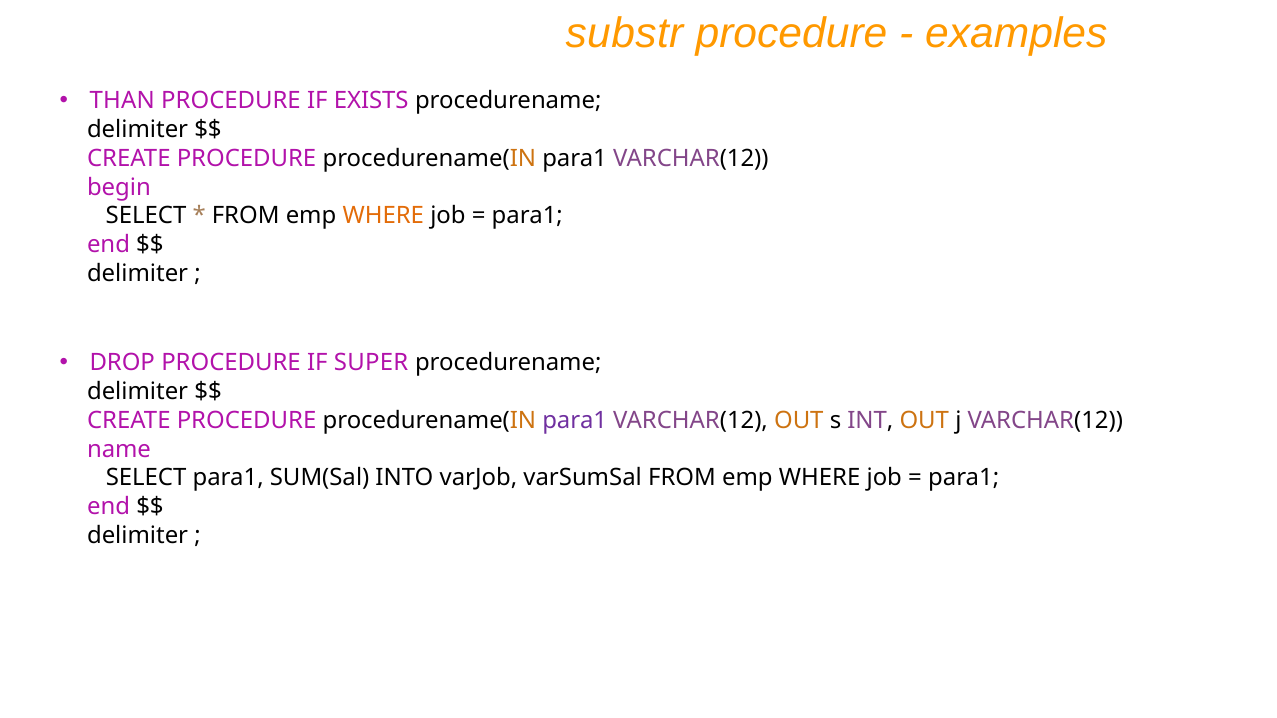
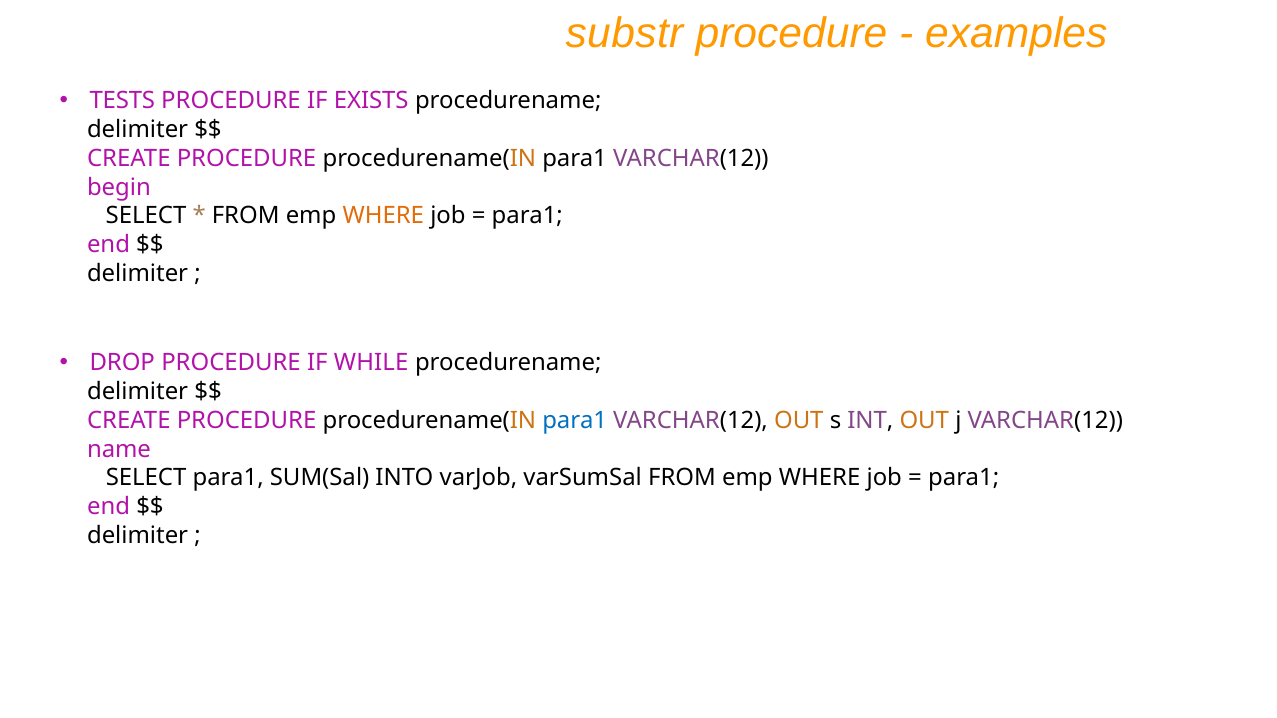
THAN: THAN -> TESTS (122, 101)
SUPER: SUPER -> WHILE (371, 363)
para1 colour: purple -> blue (575, 421)
